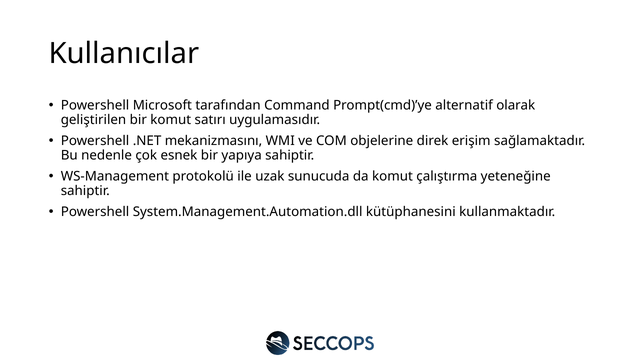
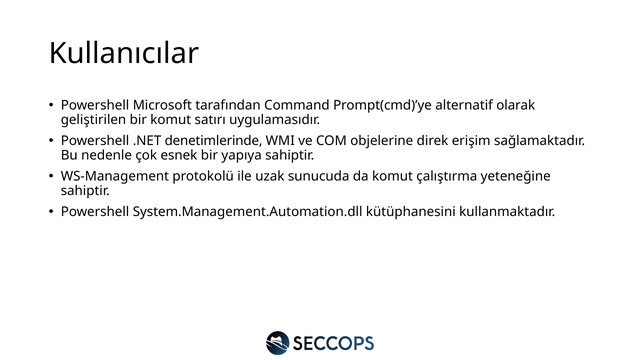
mekanizmasını: mekanizmasını -> denetimlerinde (214, 141)
